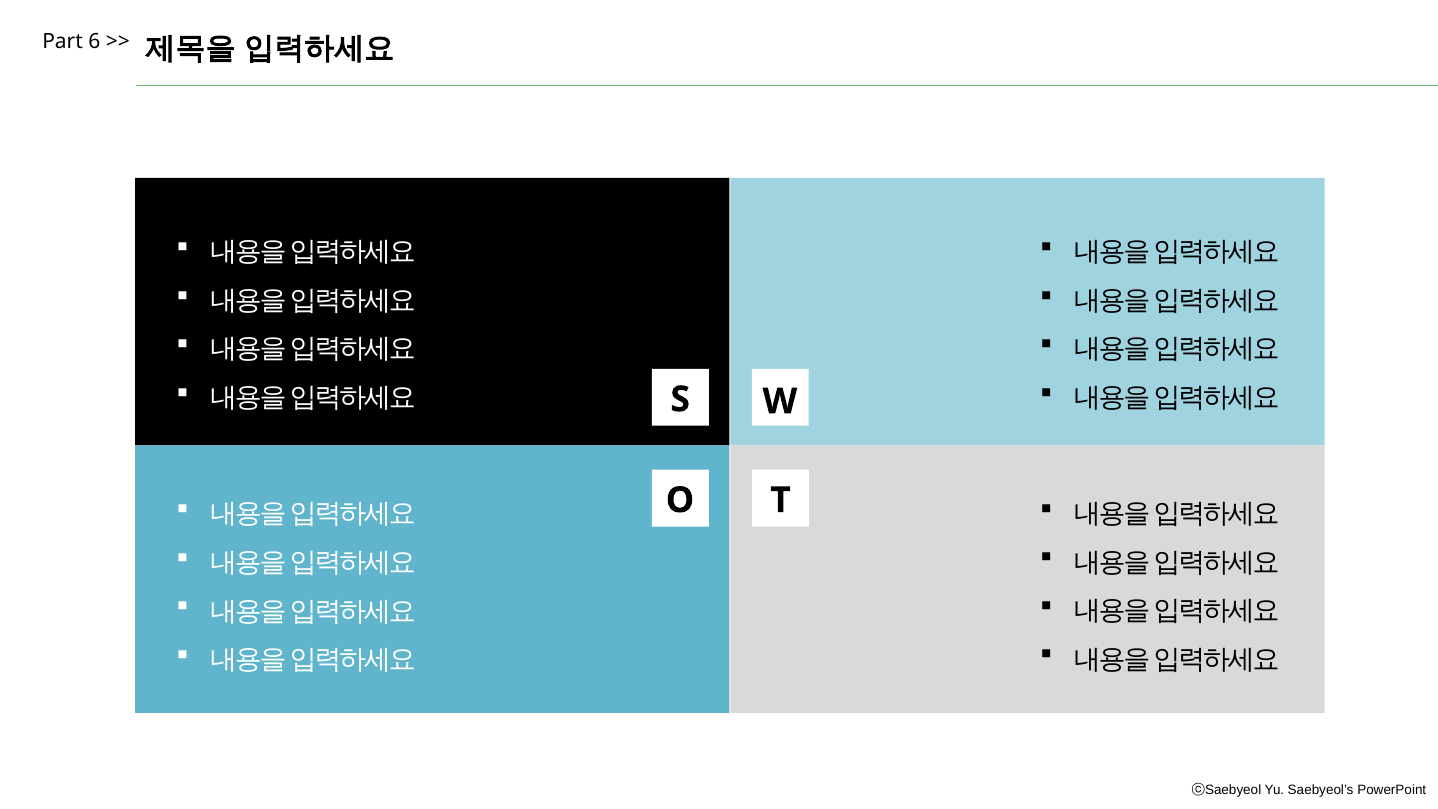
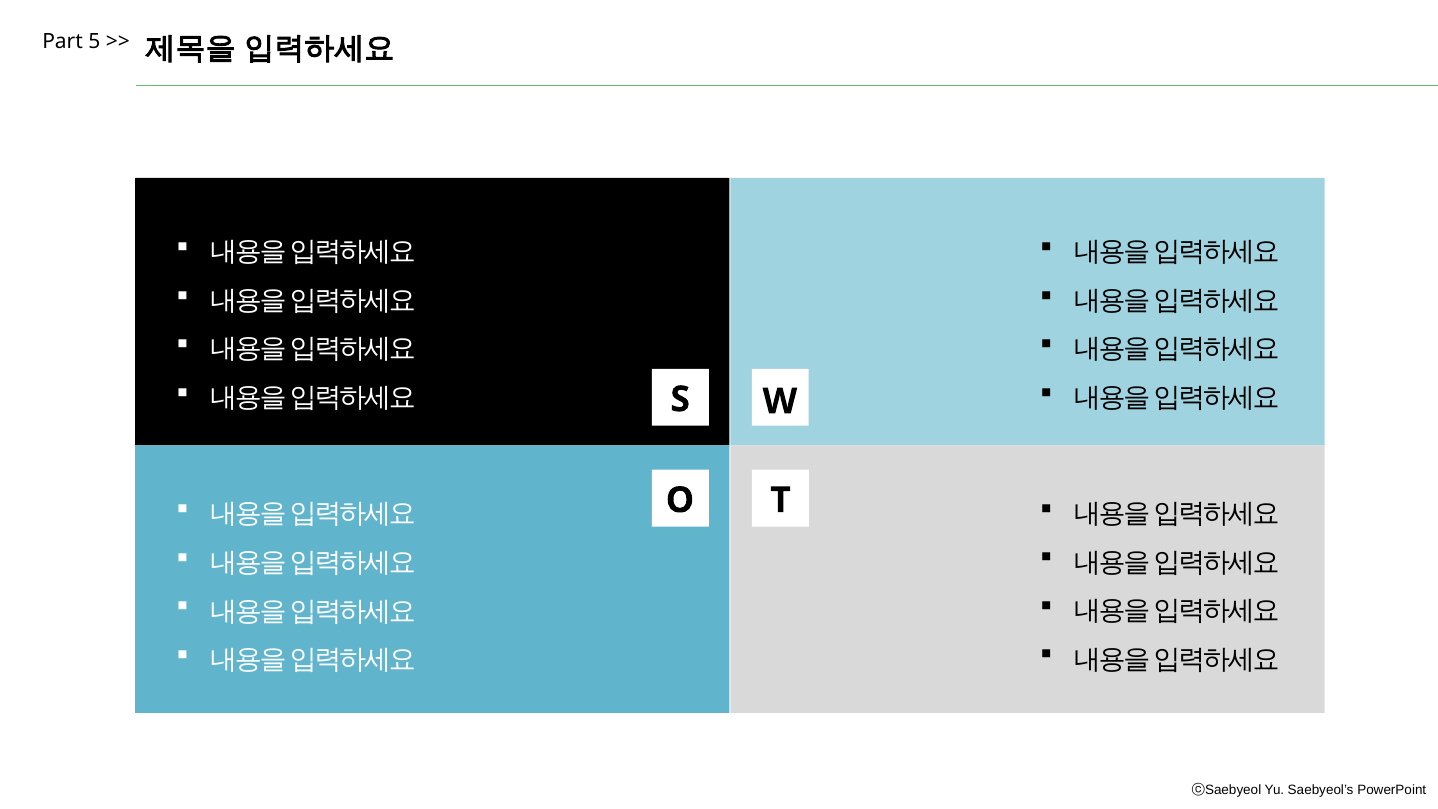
6: 6 -> 5 (94, 41)
